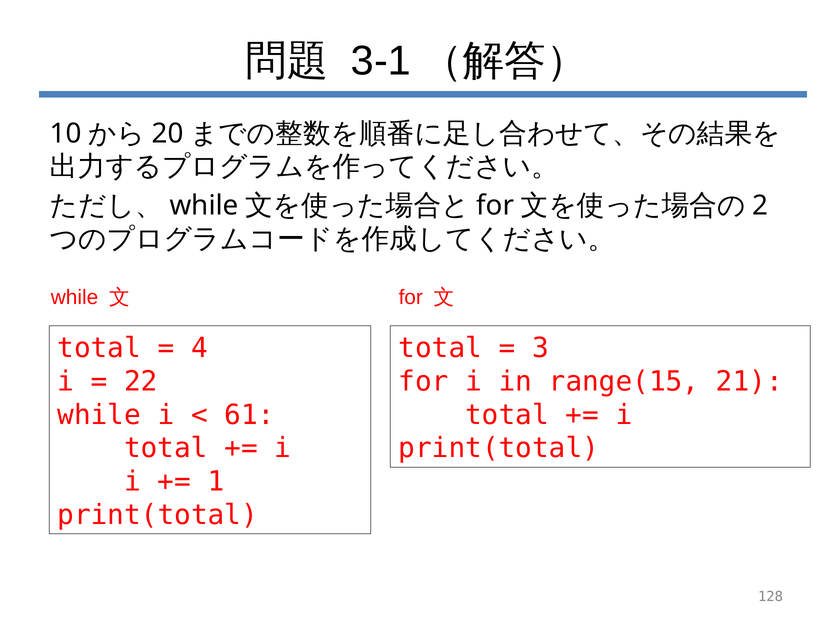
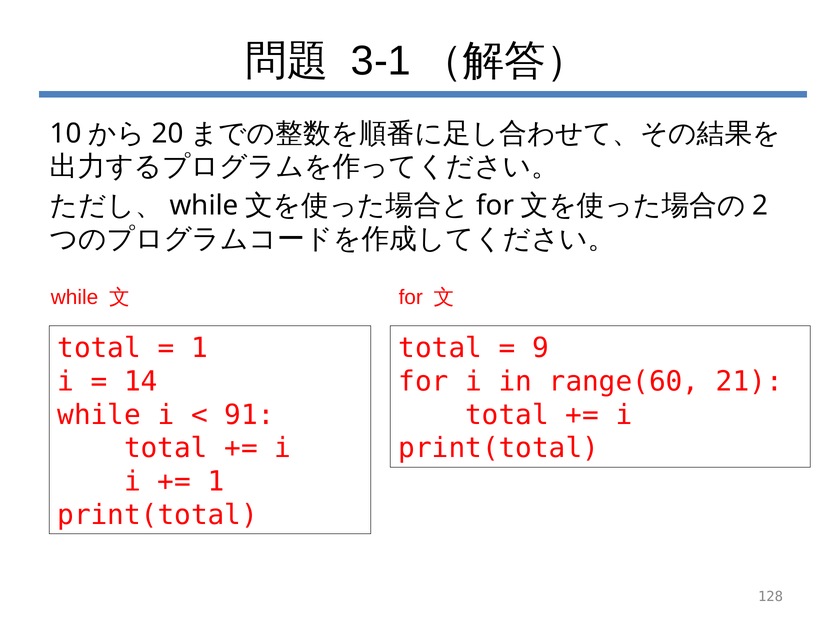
4: 4 -> 1 (199, 348)
3: 3 -> 9 (541, 348)
22: 22 -> 14 (141, 381)
range(15: range(15 -> range(60 (624, 381)
61: 61 -> 91 (250, 415)
